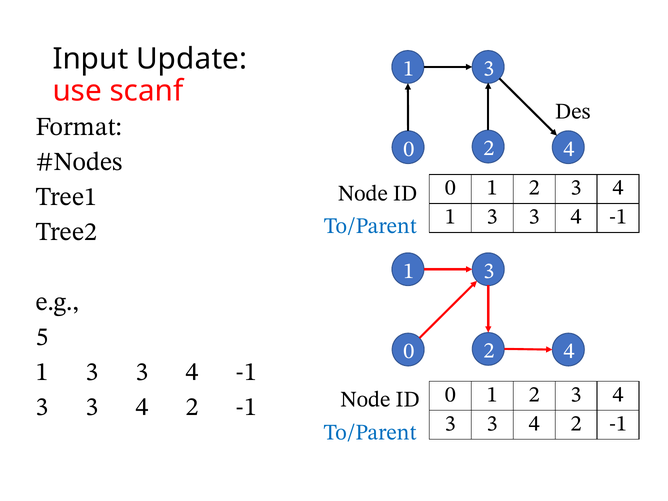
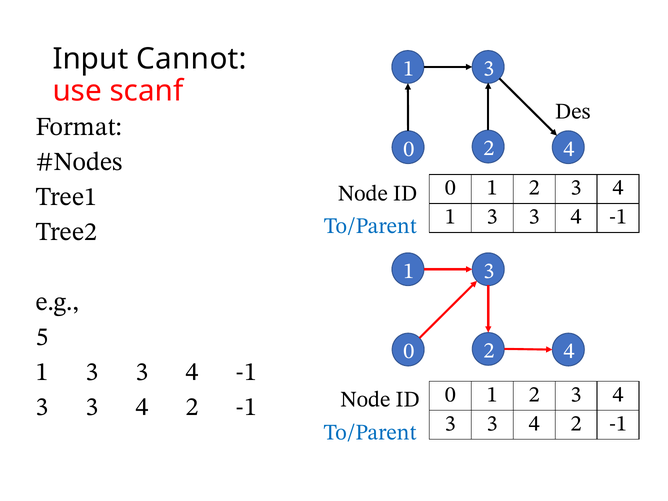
Update: Update -> Cannot (192, 59)
